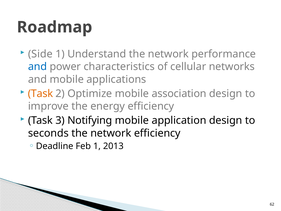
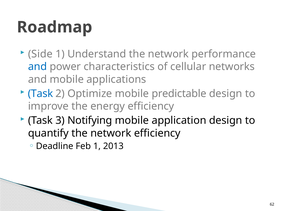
Task colour: orange -> blue (40, 93)
association: association -> predictable (179, 93)
seconds: seconds -> quantify (48, 133)
